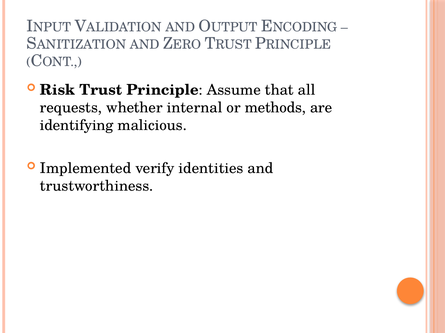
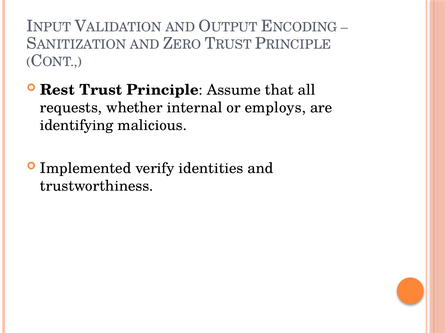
Risk: Risk -> Rest (57, 90)
methods: methods -> employs (275, 108)
